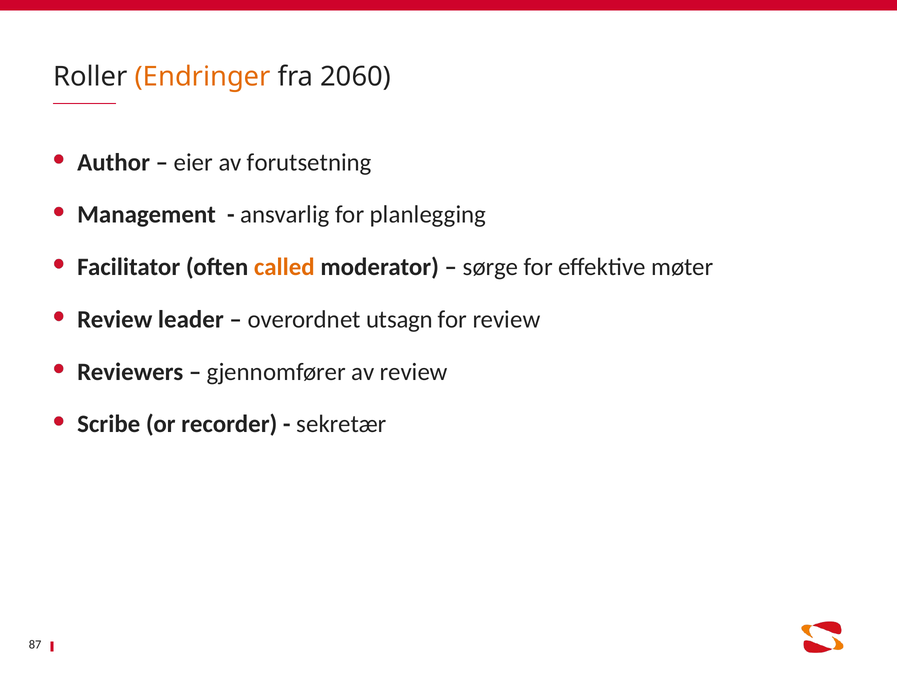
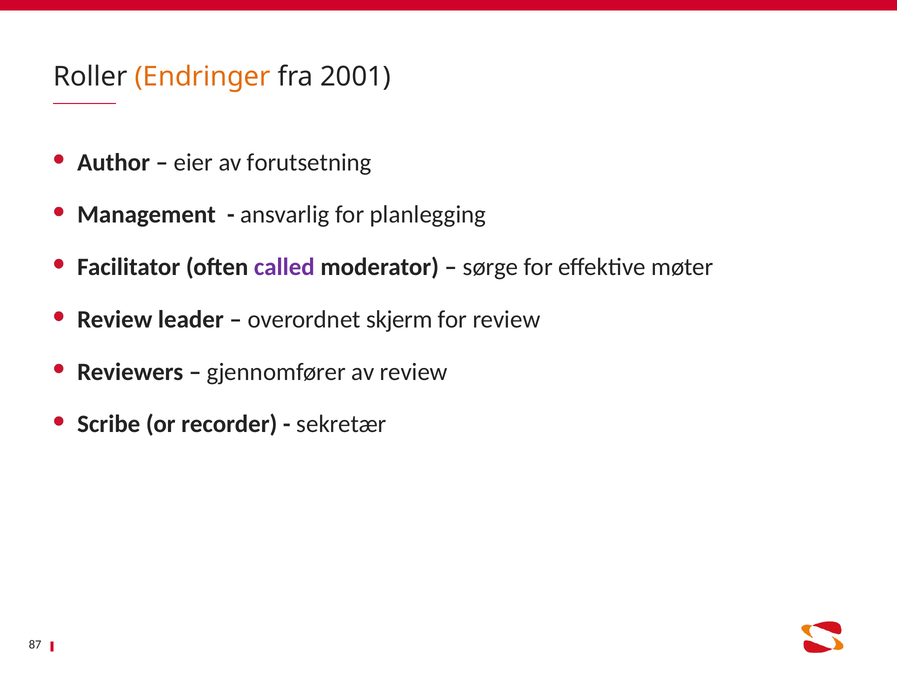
2060: 2060 -> 2001 (356, 77)
called colour: orange -> purple (284, 267)
utsagn: utsagn -> skjerm (399, 319)
